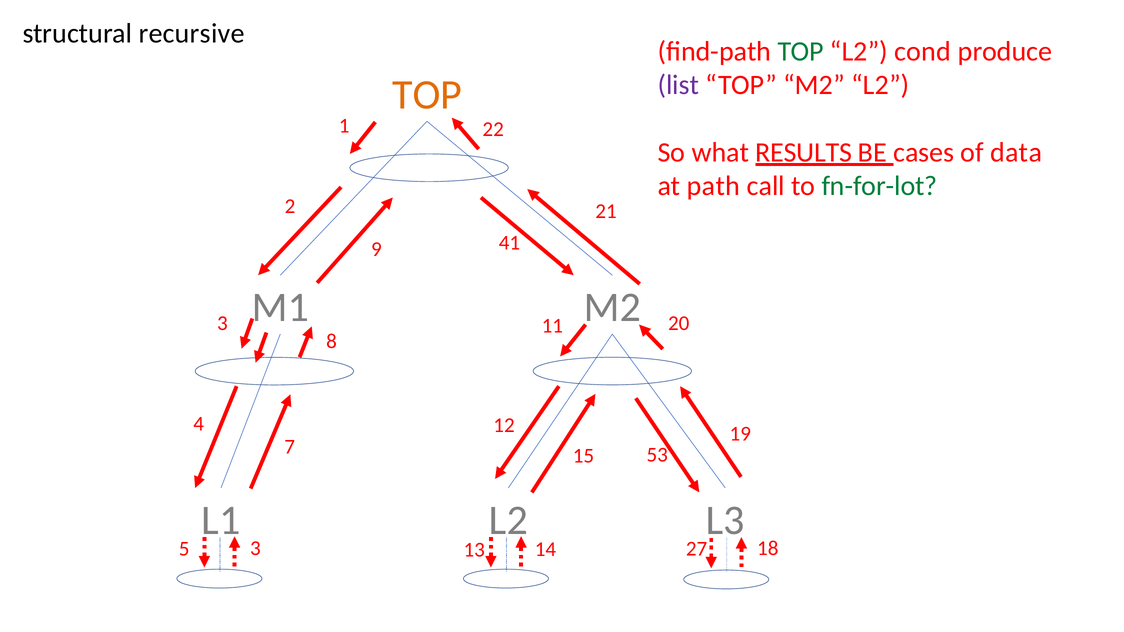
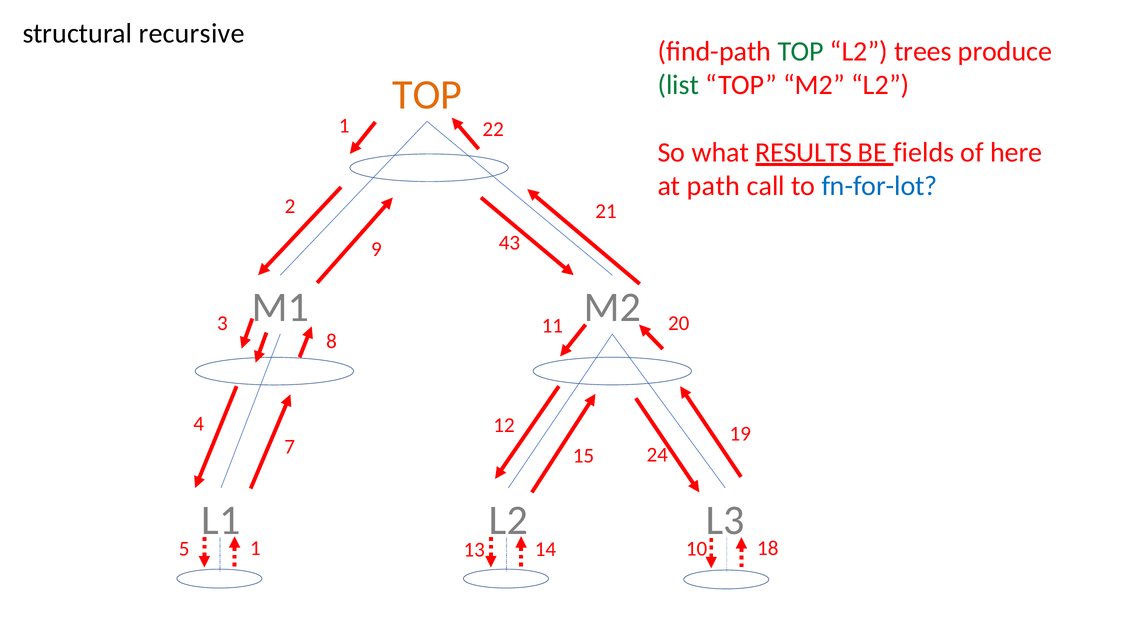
cond: cond -> trees (923, 51)
list colour: purple -> green (678, 85)
cases: cases -> fields (924, 152)
data: data -> here (1016, 152)
fn-for-lot colour: green -> blue (880, 186)
41: 41 -> 43 (509, 243)
53: 53 -> 24 (657, 455)
5 3: 3 -> 1 (255, 549)
27: 27 -> 10 (697, 549)
